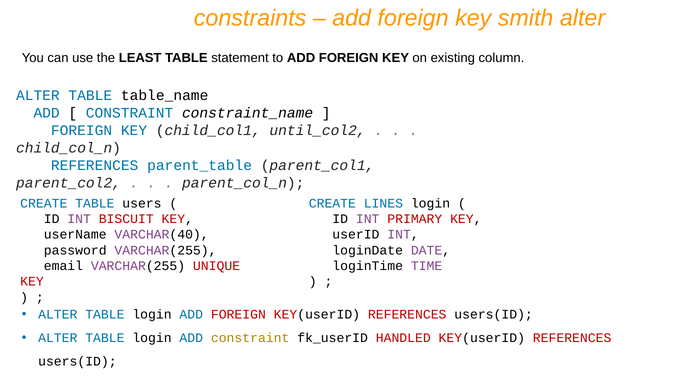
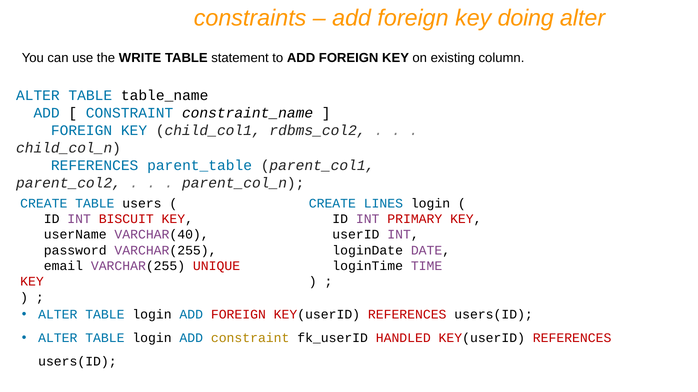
smith: smith -> doing (526, 18)
LEAST: LEAST -> WRITE (140, 58)
until_col2: until_col2 -> rdbms_col2 (318, 131)
